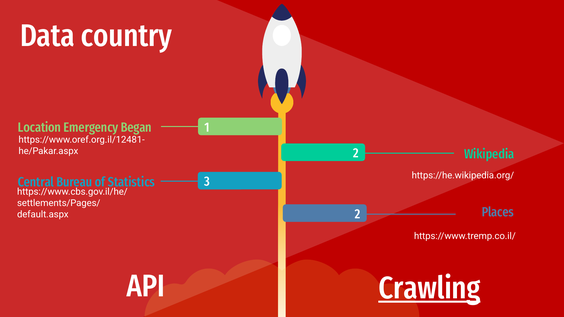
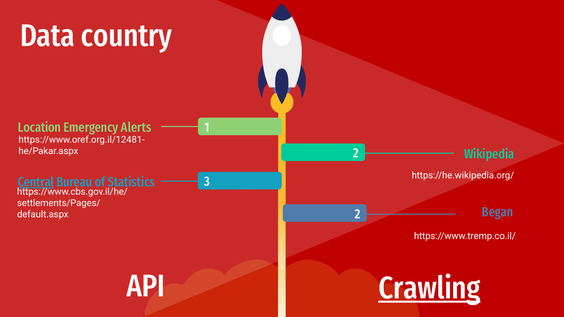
Began: Began -> Alerts (136, 127)
Central underline: none -> present (36, 182)
Places: Places -> Began (498, 212)
